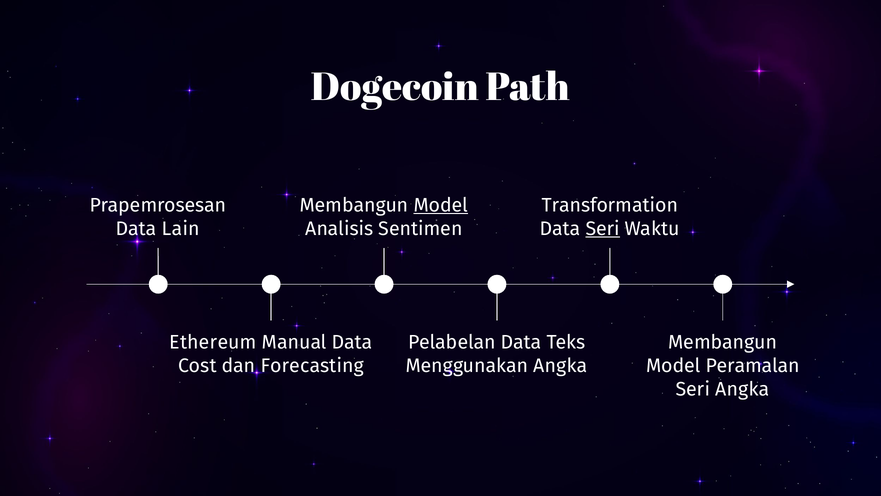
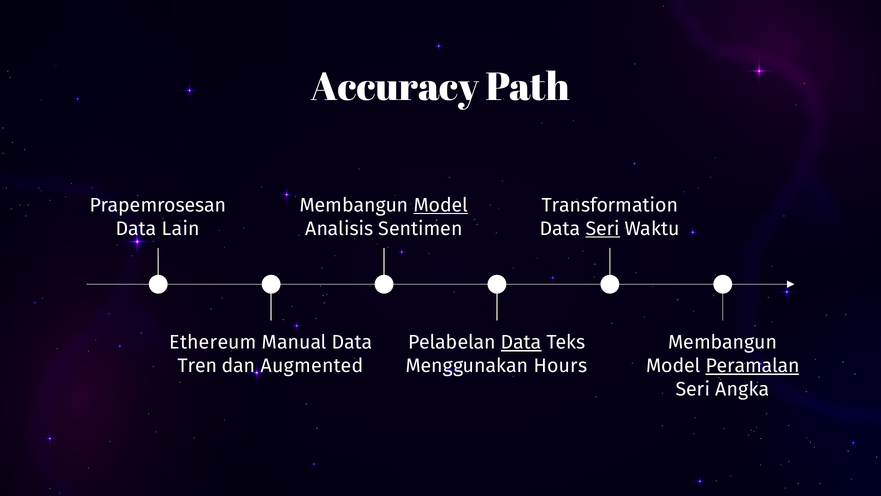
Dogecoin: Dogecoin -> Accuracy (395, 87)
Data underline: none -> present (521, 342)
Cost: Cost -> Tren (197, 366)
Forecasting: Forecasting -> Augmented (312, 366)
Menggunakan Angka: Angka -> Hours (560, 366)
Peramalan underline: none -> present (753, 366)
